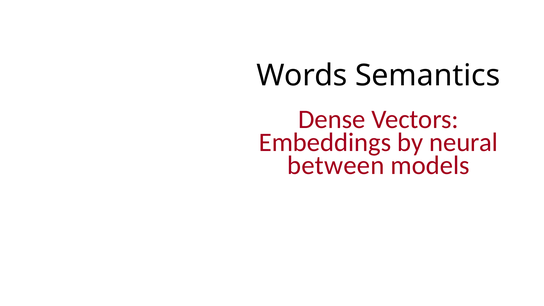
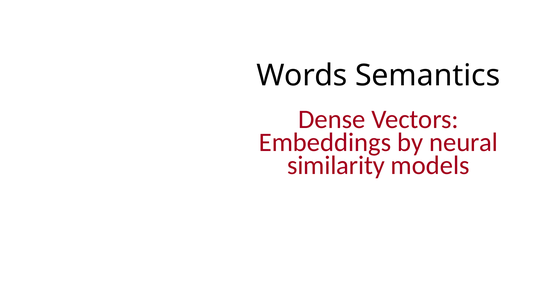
between: between -> similarity (336, 165)
